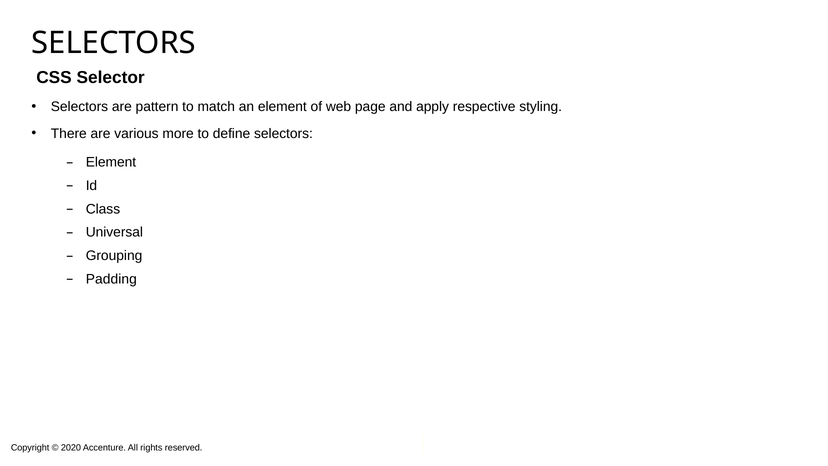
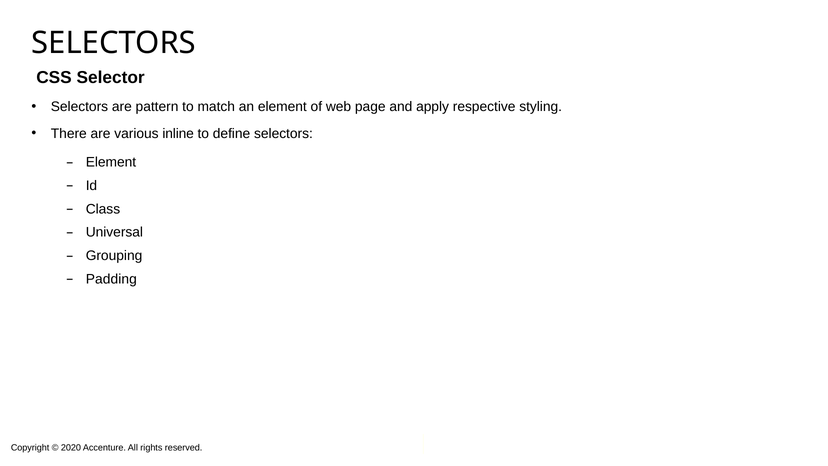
more: more -> inline (178, 134)
